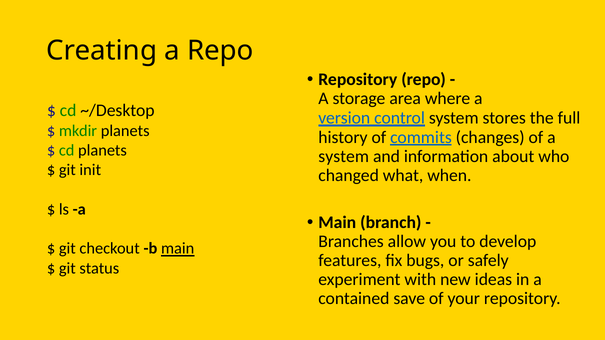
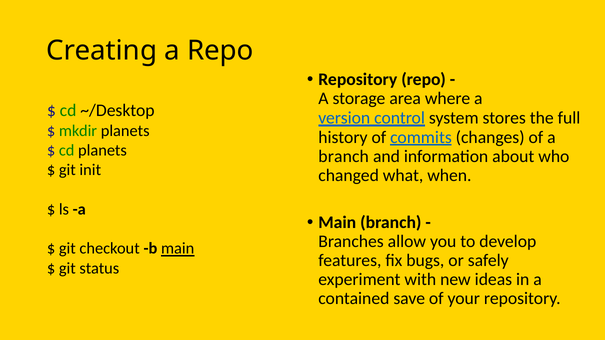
system: system -> branch (344, 157)
